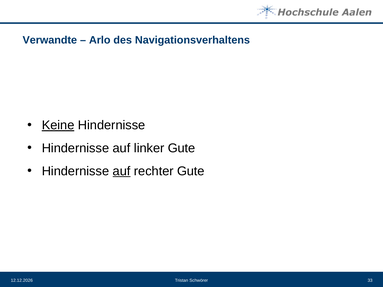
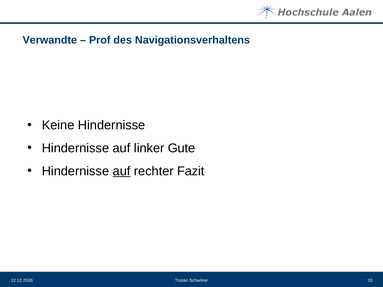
Arlo: Arlo -> Prof (100, 40)
Keine underline: present -> none (58, 125)
rechter Gute: Gute -> Fazit (191, 171)
